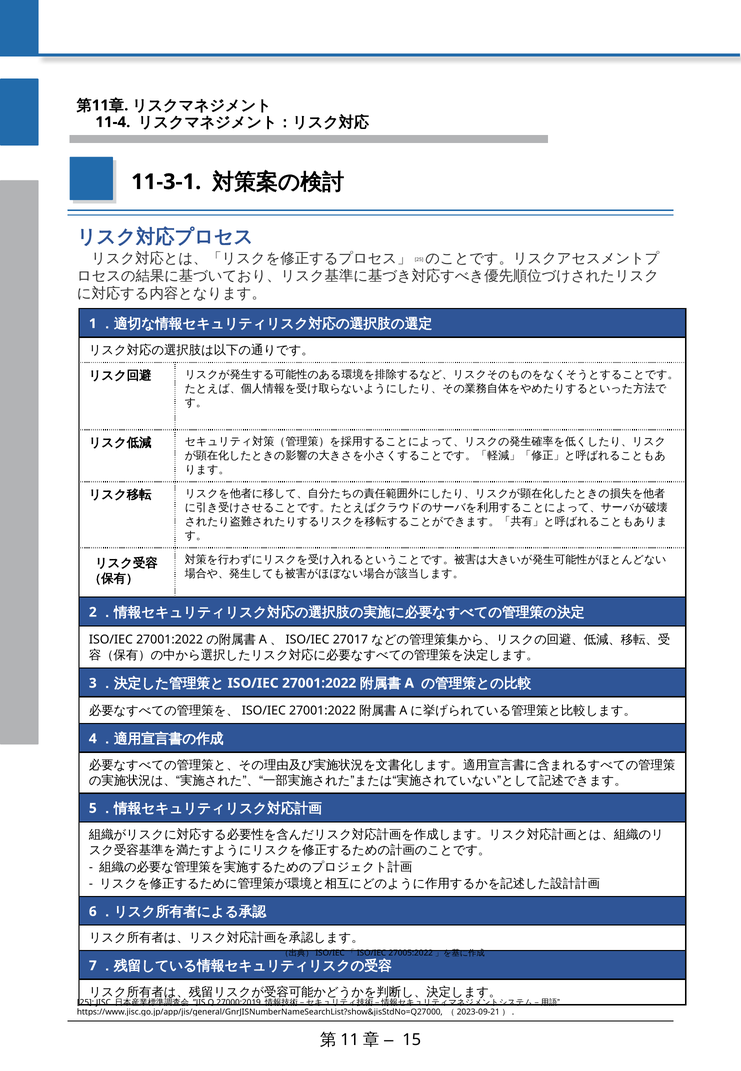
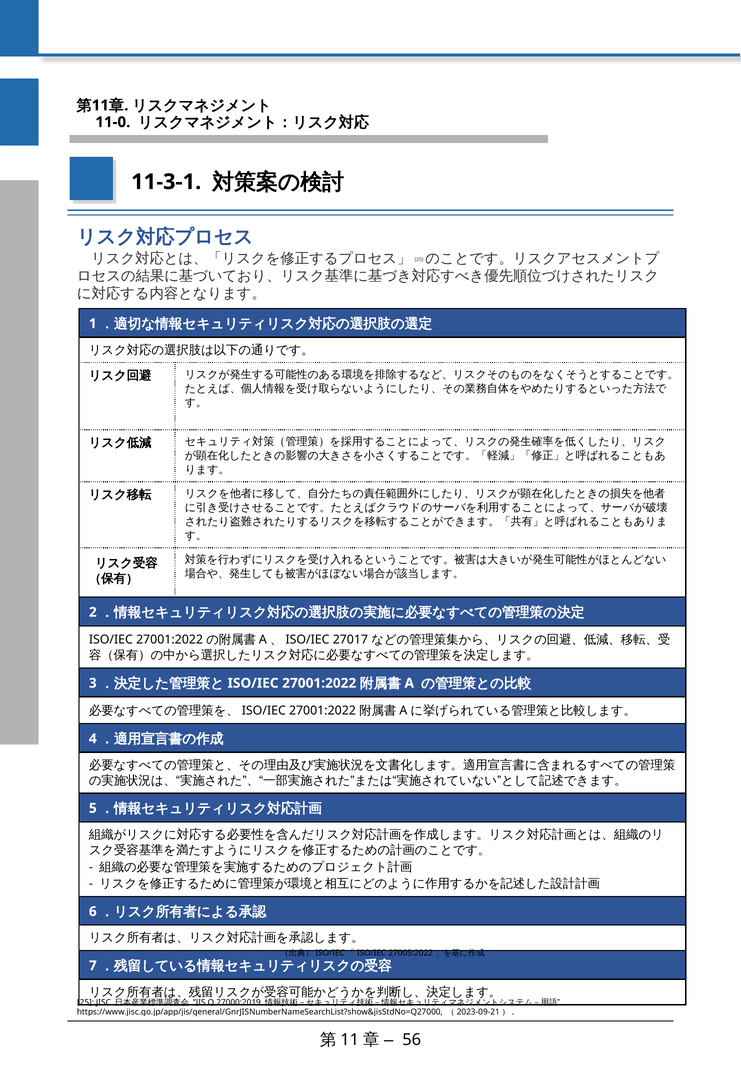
11-4: 11-4 -> 11-0 (113, 122)
15: 15 -> 56 (412, 1039)
